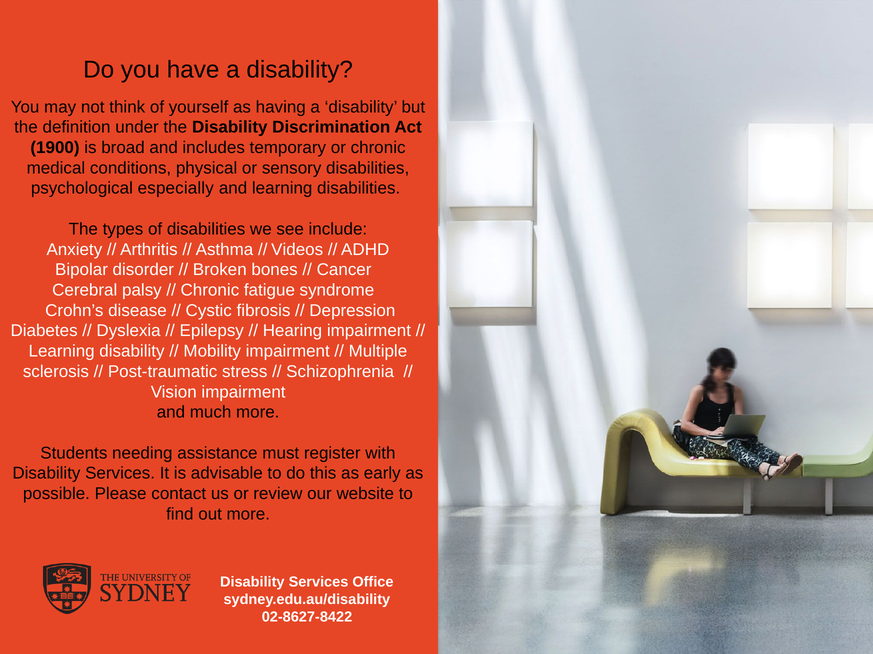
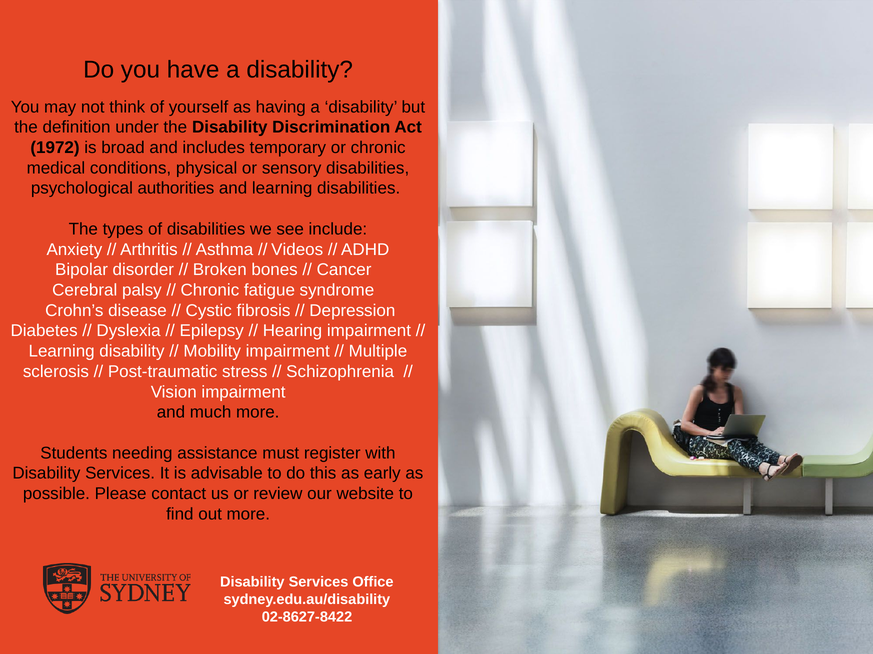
1900: 1900 -> 1972 (55, 148)
especially: especially -> authorities (176, 189)
